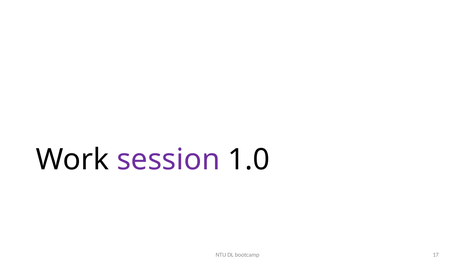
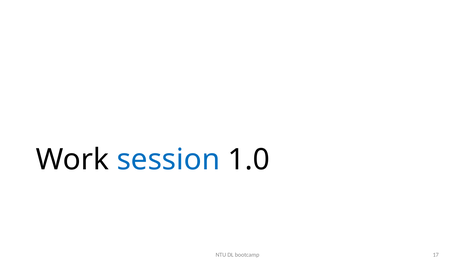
session colour: purple -> blue (168, 160)
